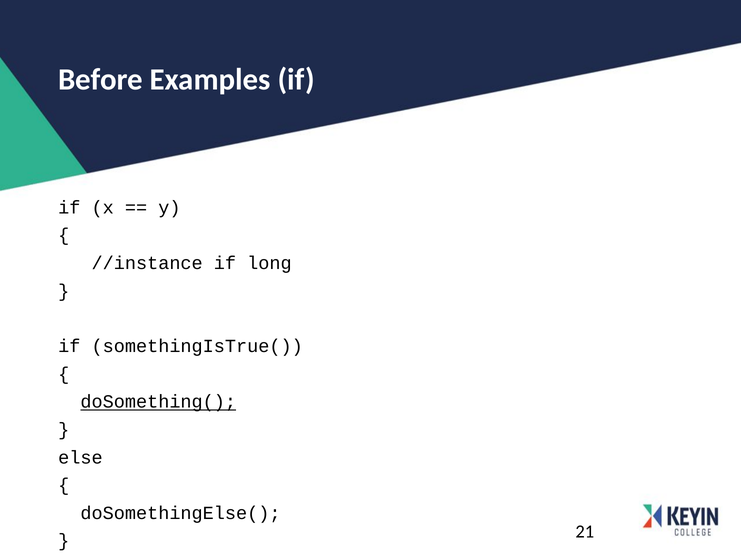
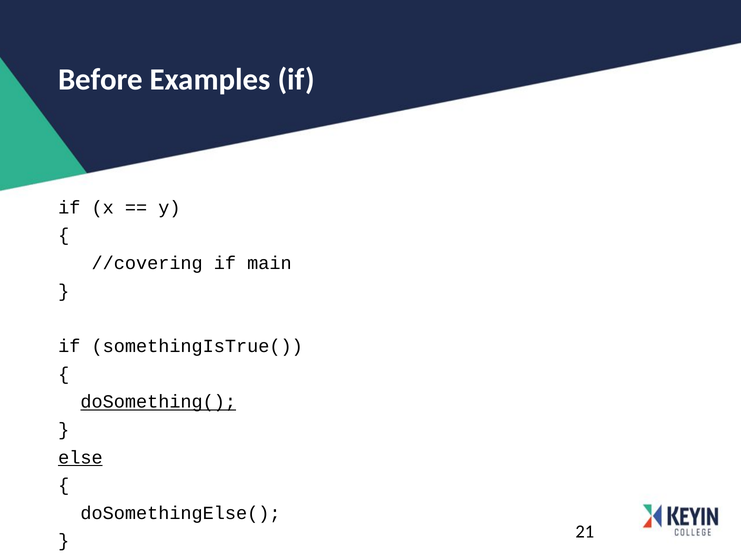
//instance: //instance -> //covering (147, 263)
long: long -> main (269, 263)
else underline: none -> present (80, 457)
